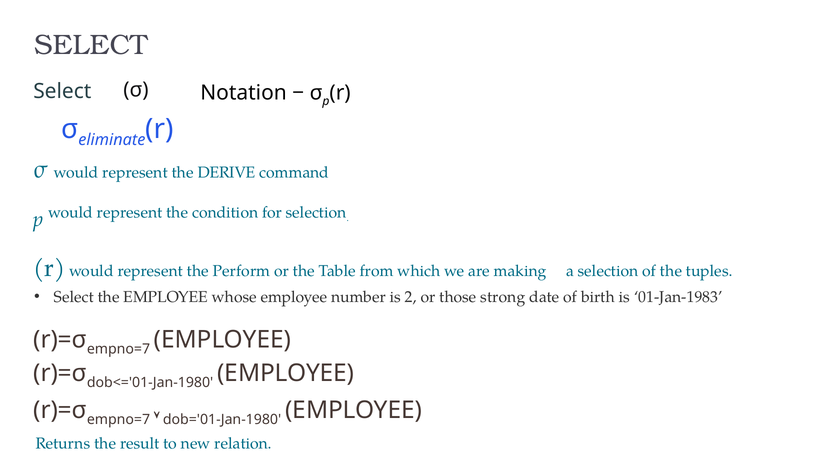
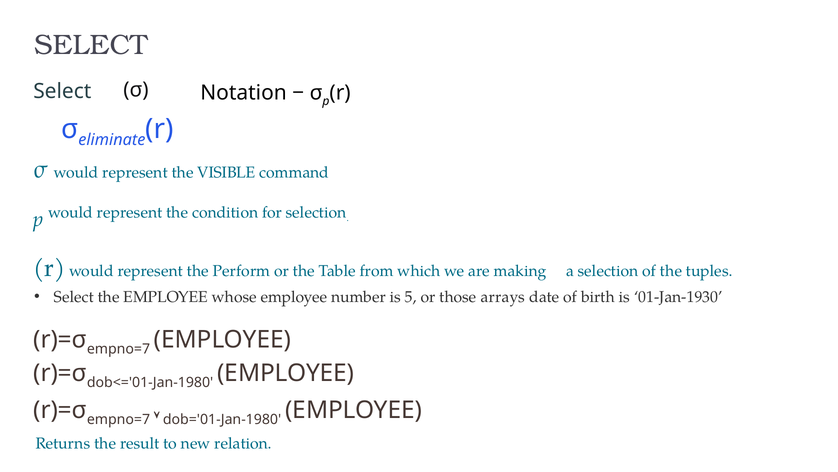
DERIVE: DERIVE -> VISIBLE (227, 172)
2: 2 -> 5 (411, 296)
strong: strong -> arrays (503, 296)
01-Jan-1983: 01-Jan-1983 -> 01-Jan-1930 (678, 296)
